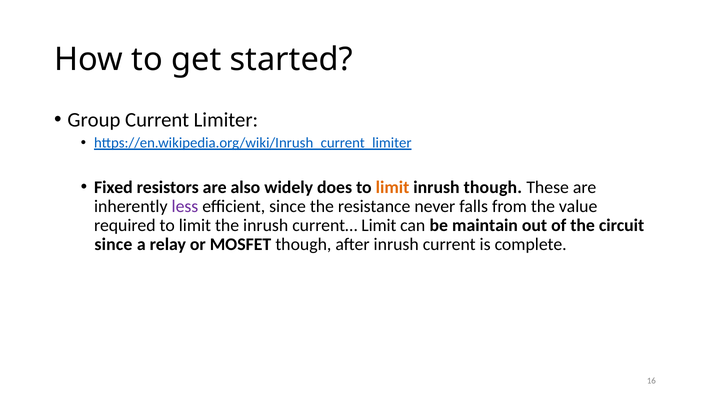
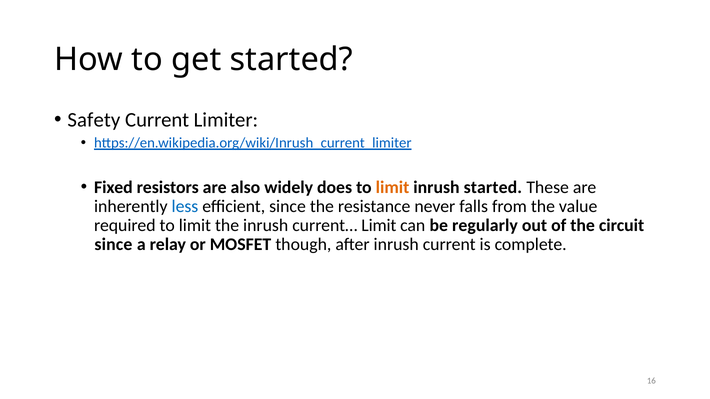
Group: Group -> Safety (94, 120)
inrush though: though -> started (493, 187)
less colour: purple -> blue (185, 206)
maintain: maintain -> regularly (485, 226)
